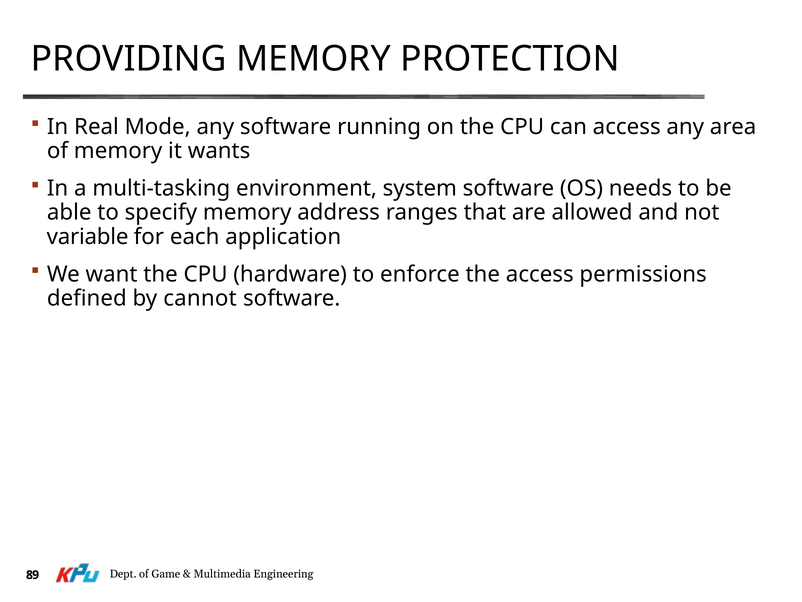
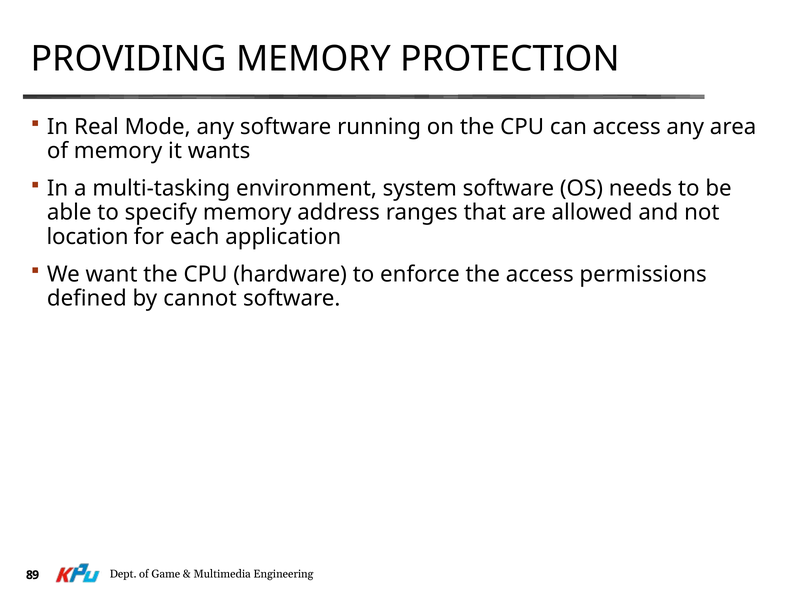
variable: variable -> location (88, 236)
